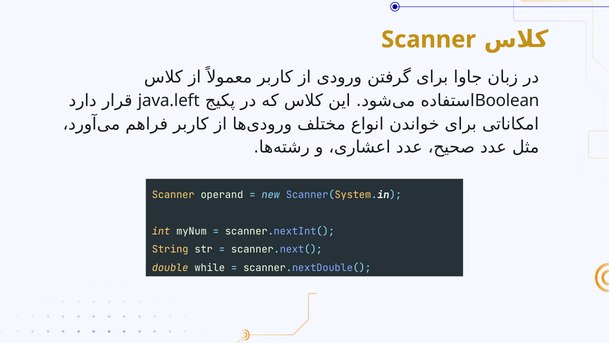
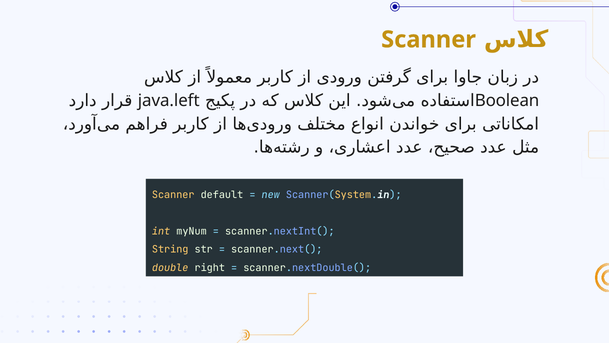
operand: operand -> default (222, 194)
while: while -> right (210, 268)
